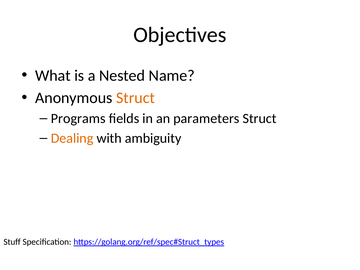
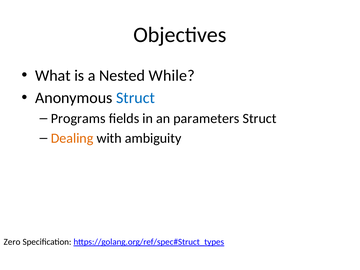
Name: Name -> While (172, 76)
Struct colour: orange -> blue (135, 98)
Stuff: Stuff -> Zero (12, 242)
